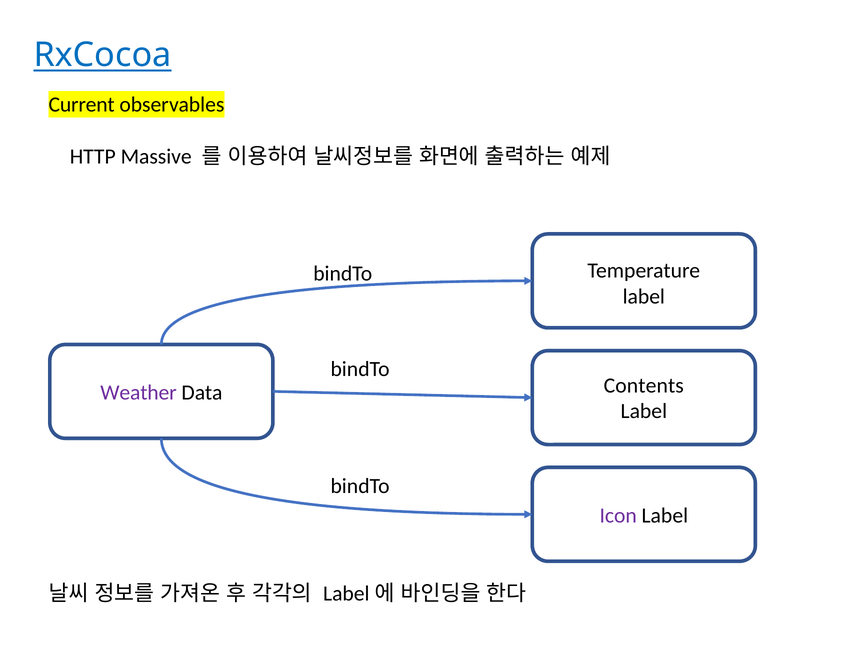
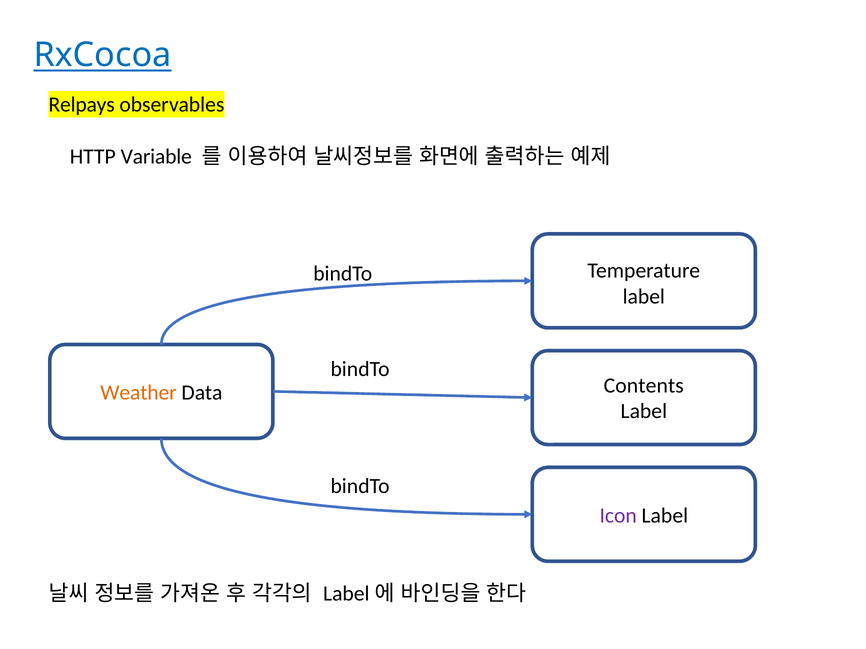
Current: Current -> Relpays (82, 105)
Massive: Massive -> Variable (156, 157)
Weather colour: purple -> orange (139, 393)
